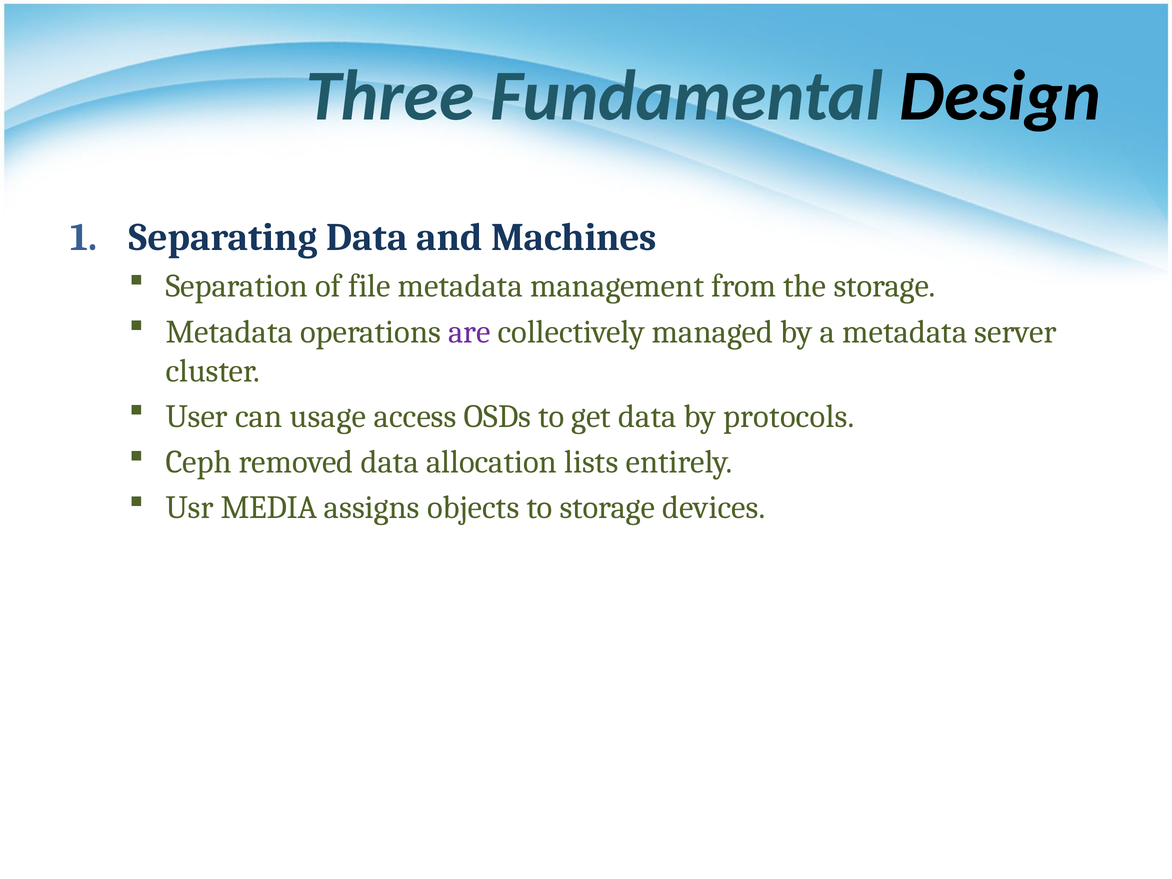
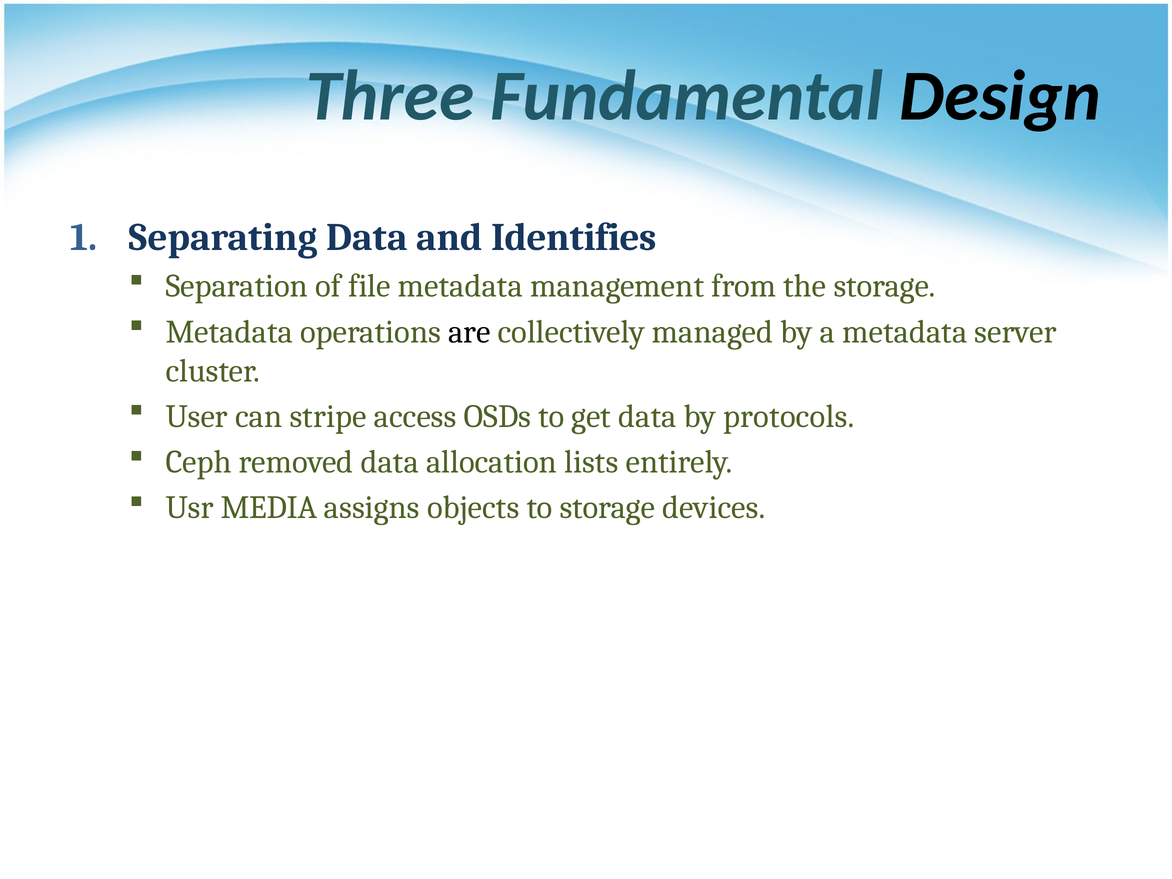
Machines: Machines -> Identifies (574, 237)
are colour: purple -> black (469, 332)
usage: usage -> stripe (328, 416)
